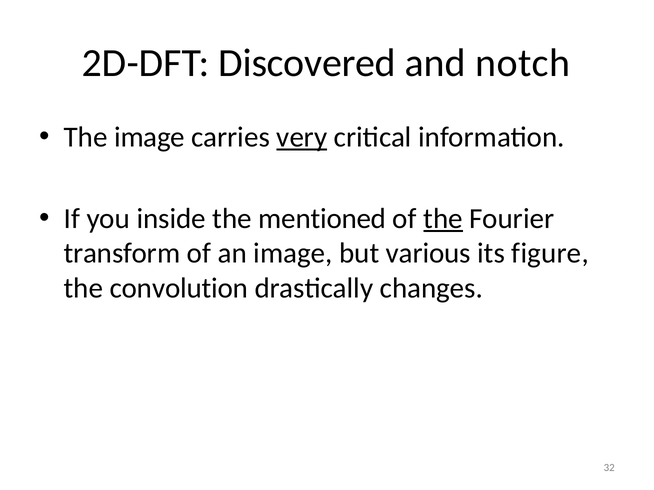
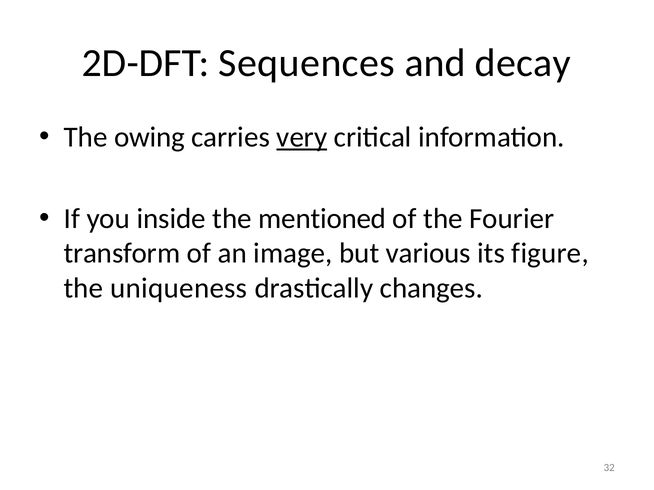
Discovered: Discovered -> Sequences (307, 63)
notch: notch -> decay (523, 63)
The image: image -> owing (150, 137)
the underline: present -> none (443, 219)
convolution: convolution -> uniqueness (179, 289)
